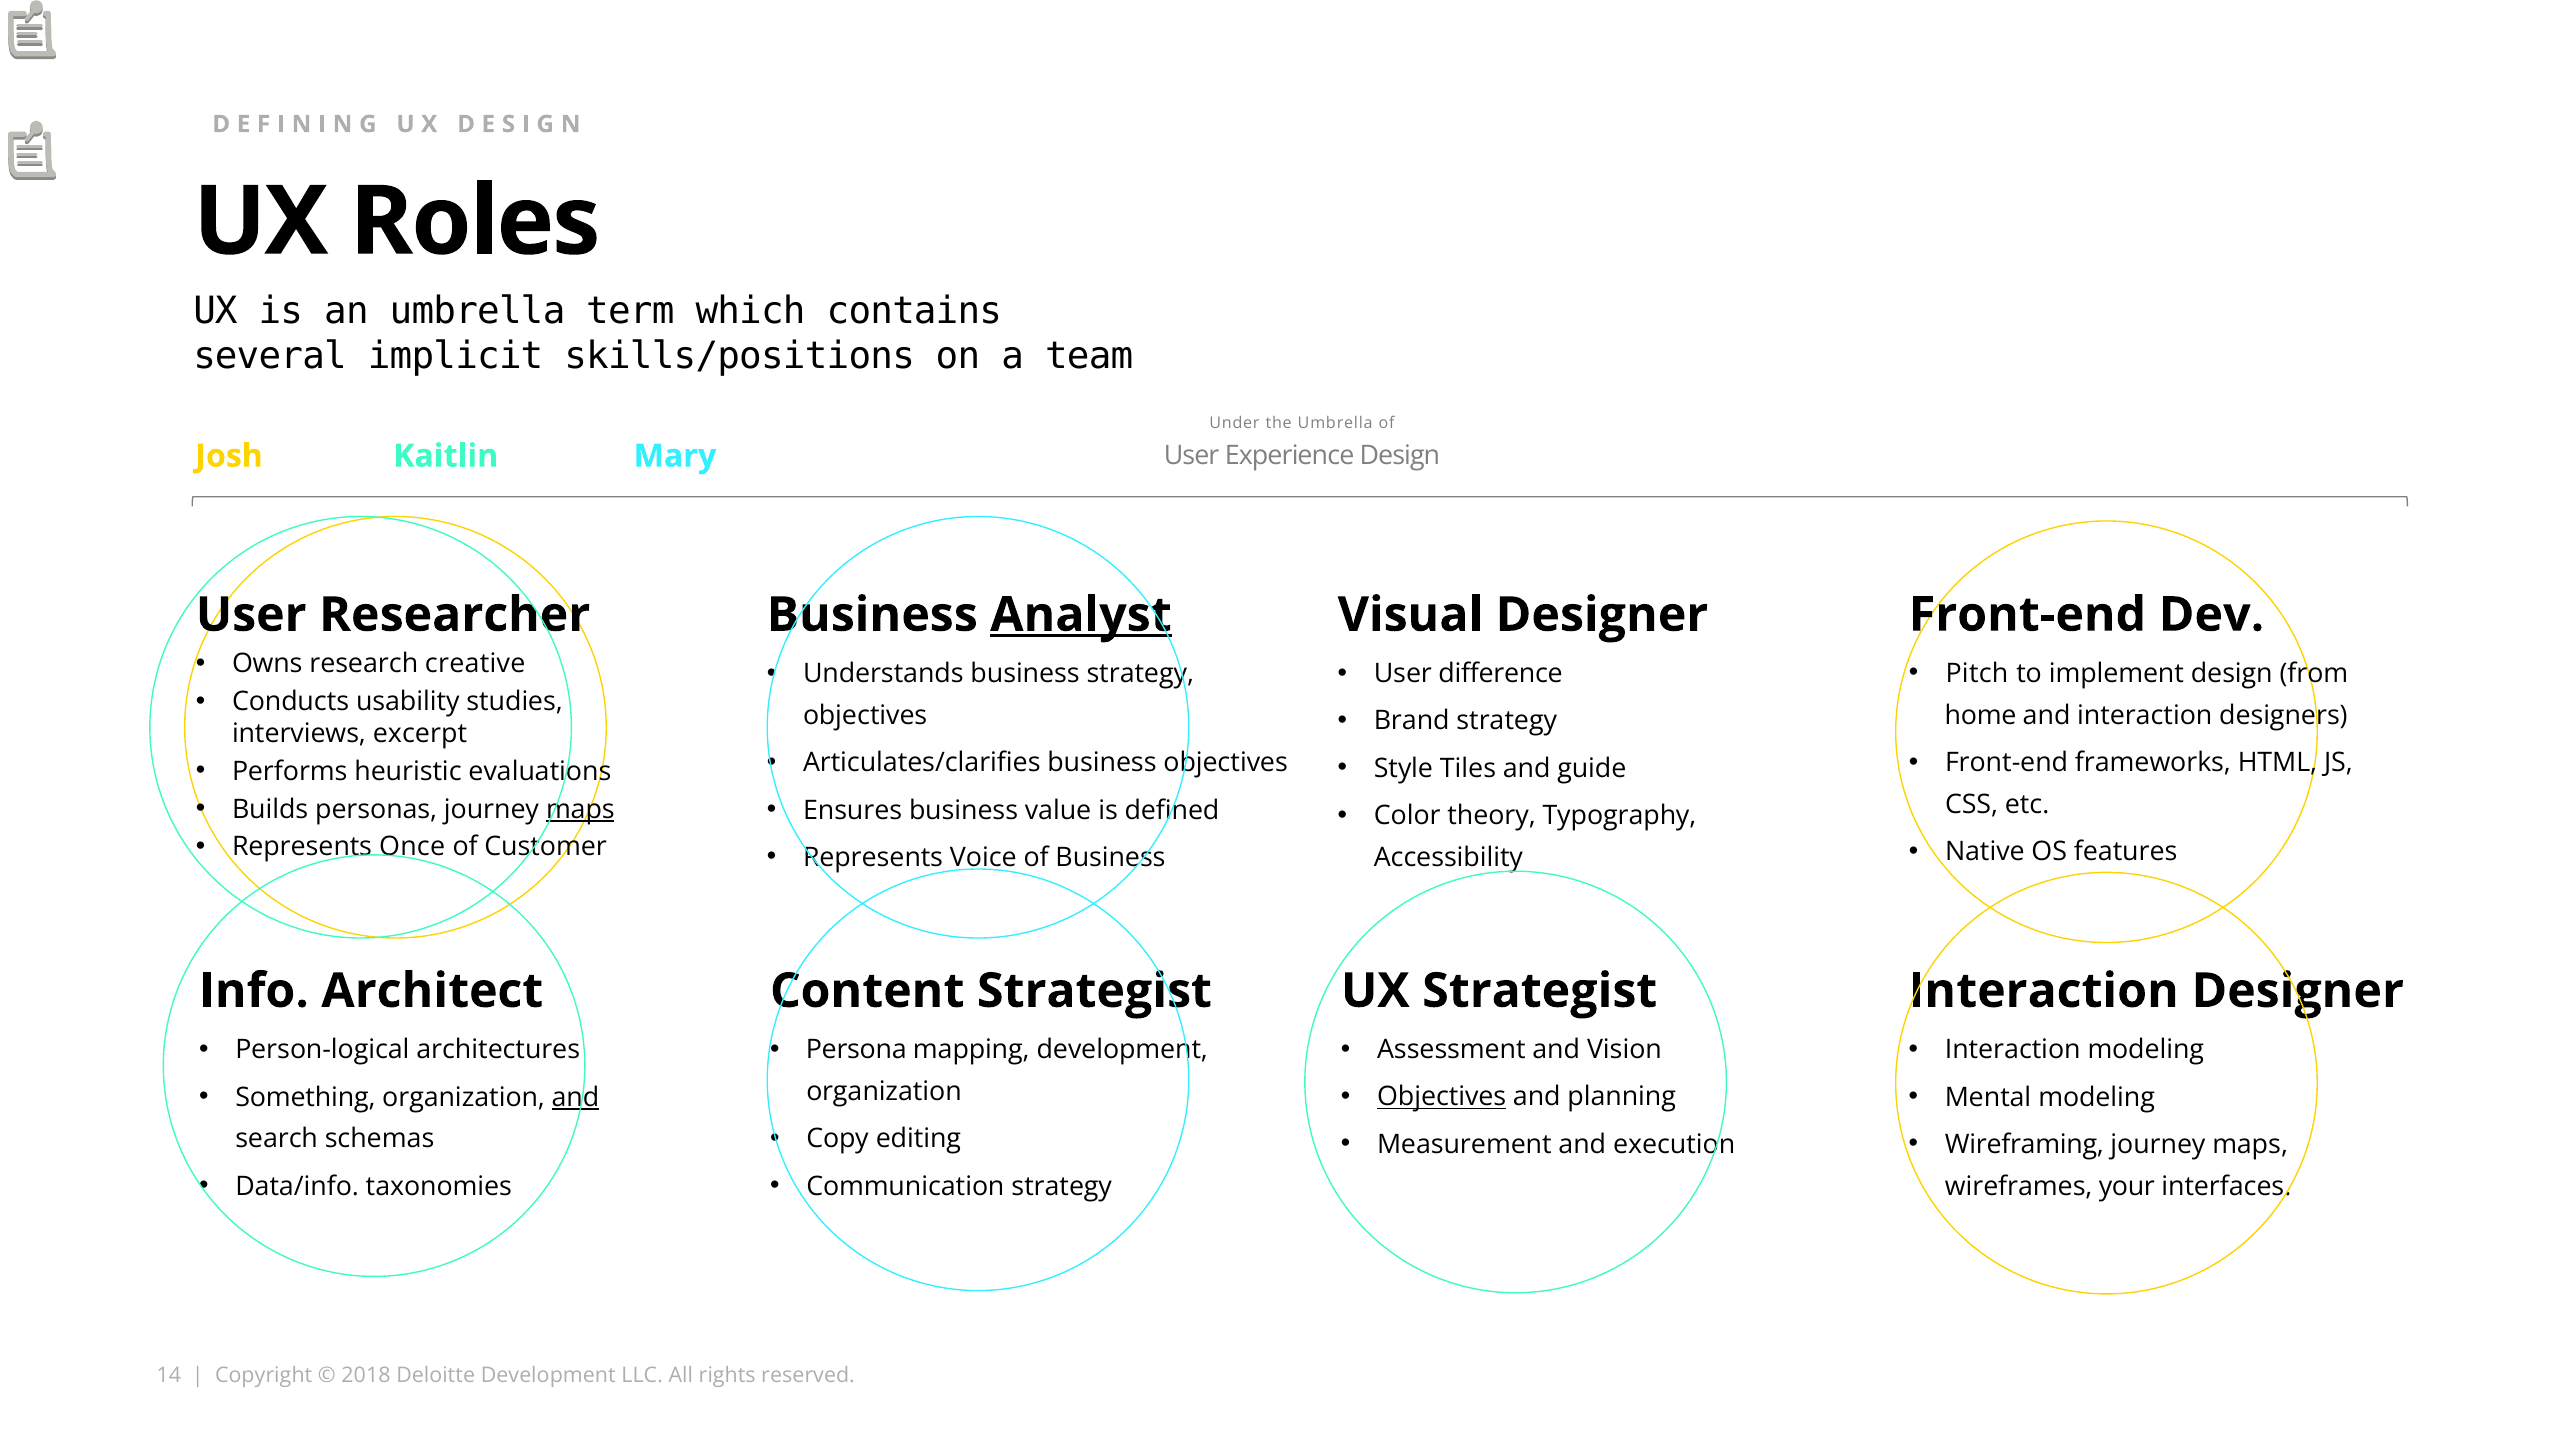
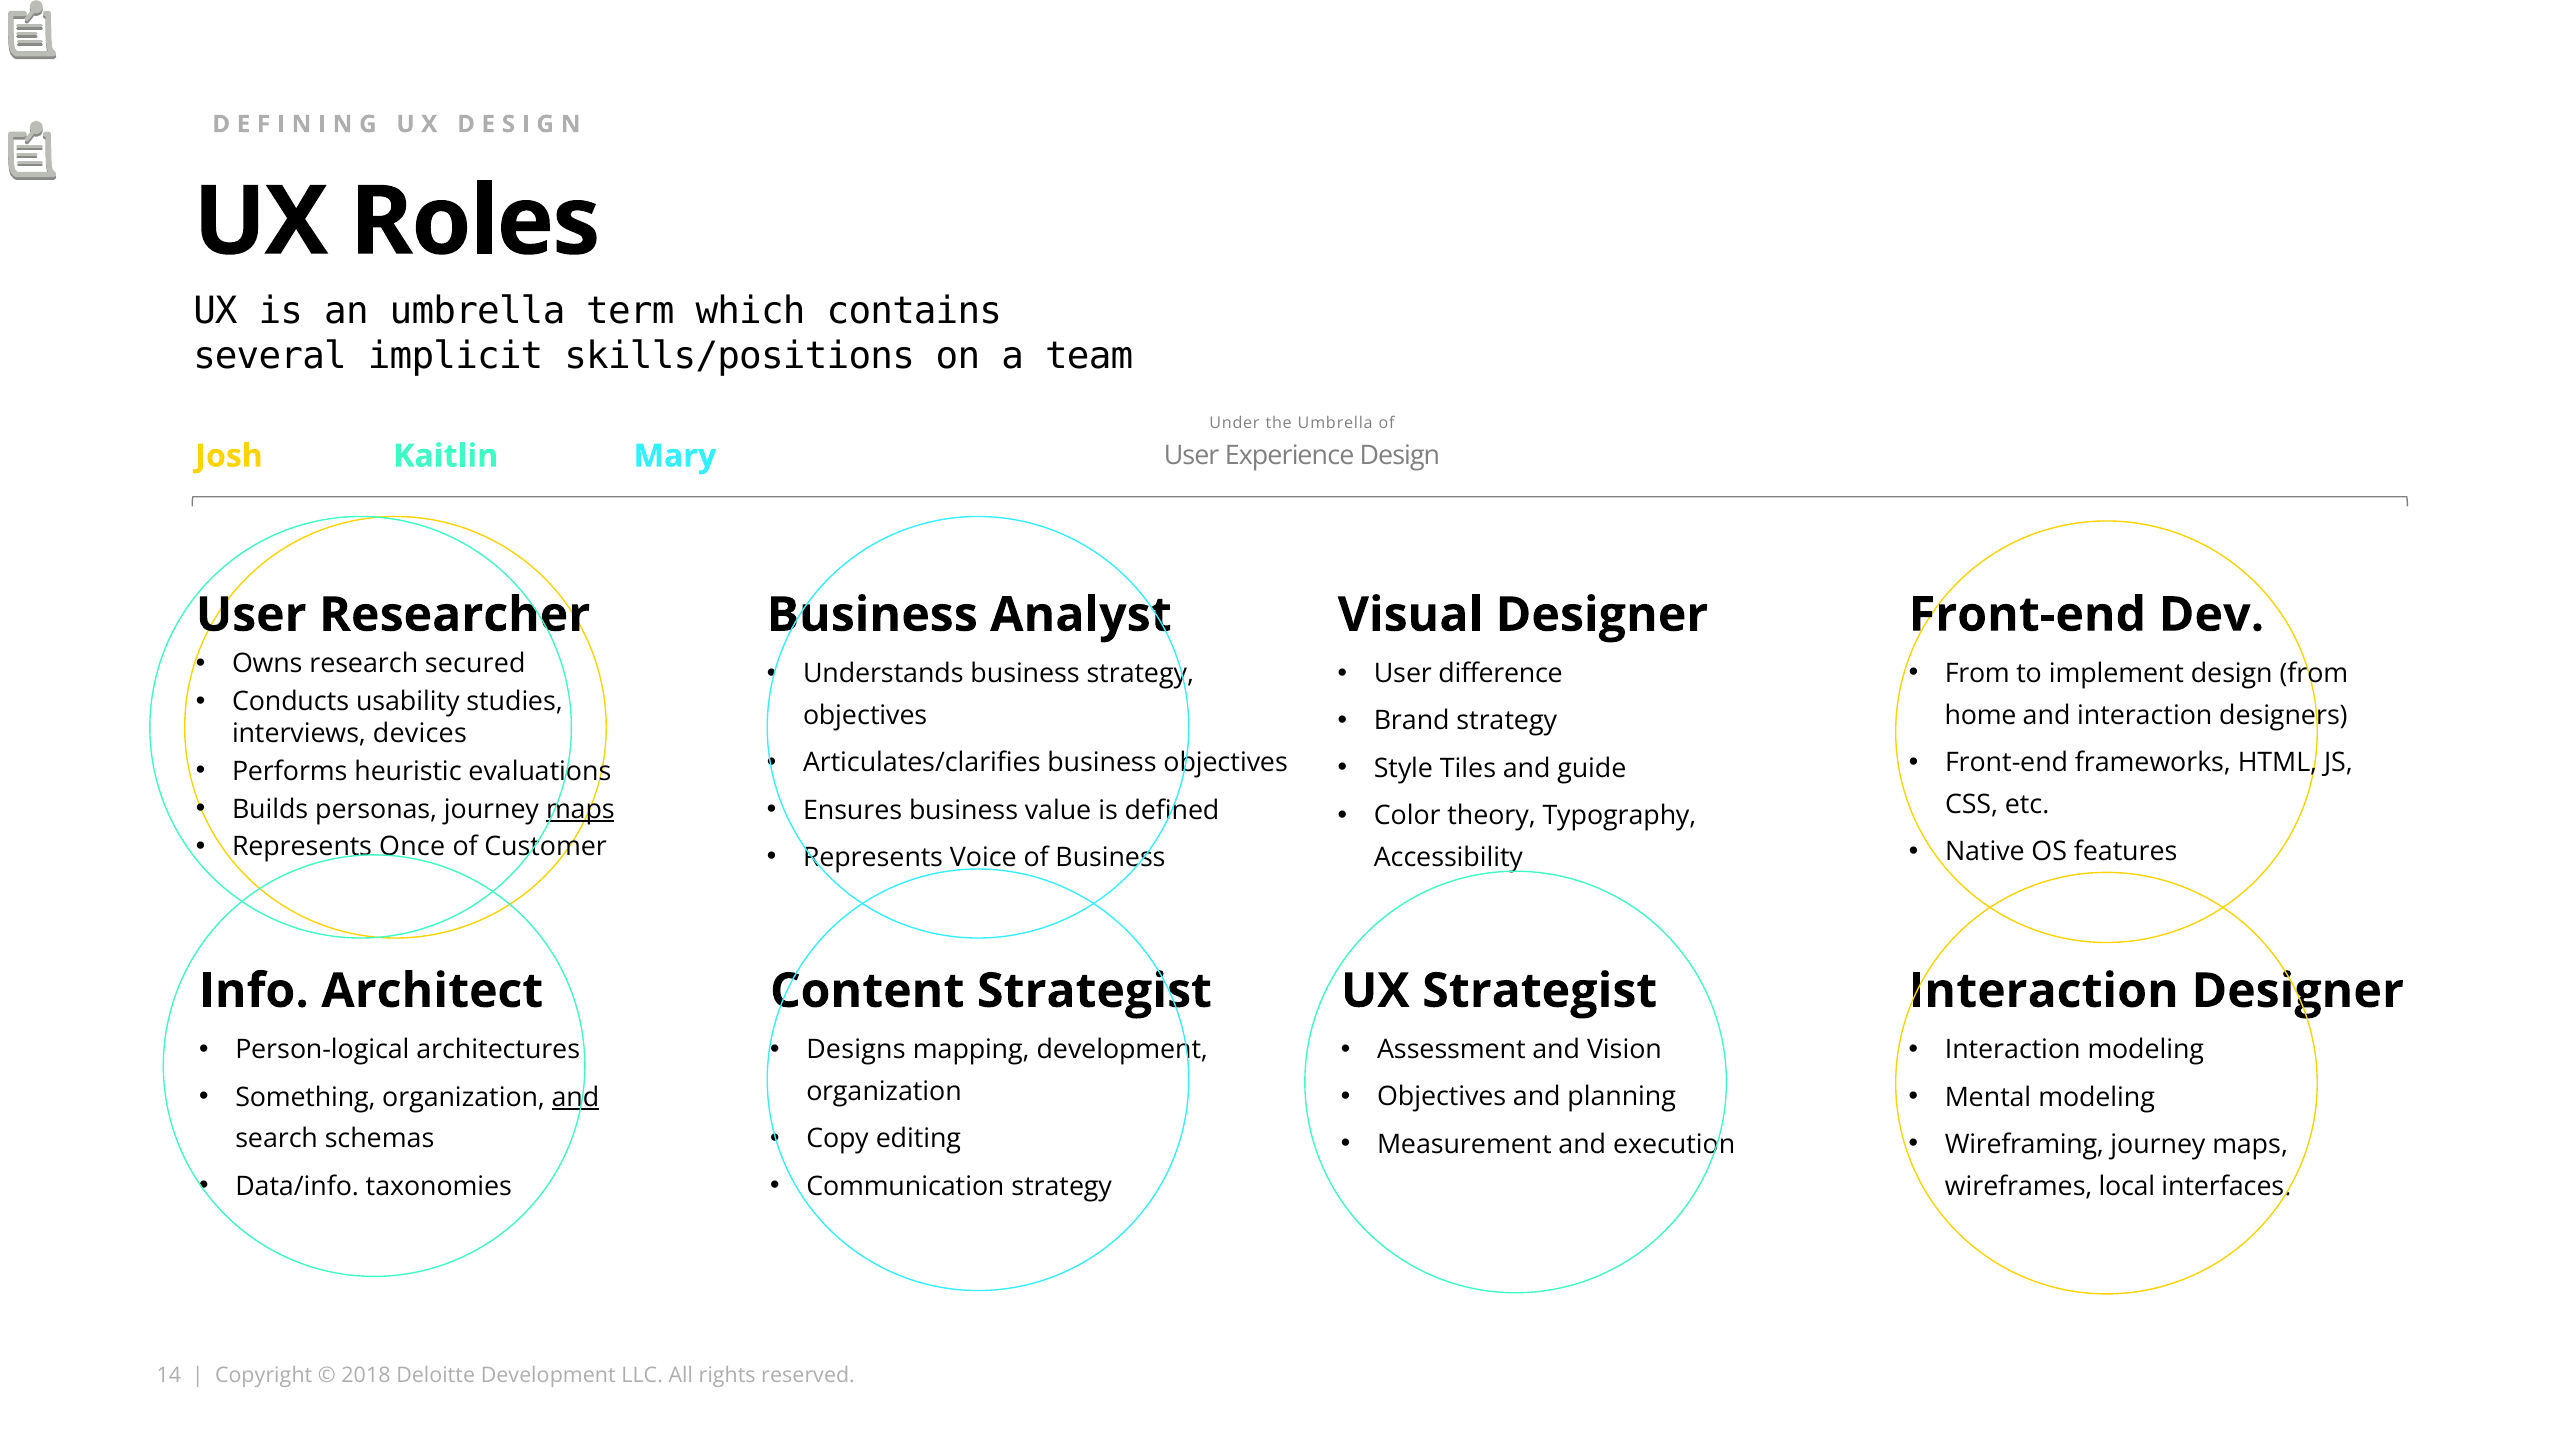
Analyst underline: present -> none (1081, 615)
creative: creative -> secured (475, 664)
Pitch: Pitch -> From (1977, 674)
excerpt: excerpt -> devices (420, 734)
Persona: Persona -> Designs (856, 1050)
Objectives underline: present -> none (1442, 1097)
your: your -> local (2127, 1186)
